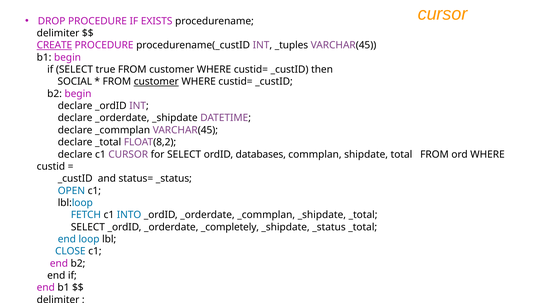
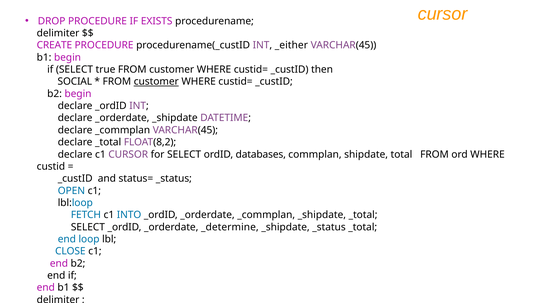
CREATE underline: present -> none (54, 45)
_tuples: _tuples -> _either (291, 45)
_completely: _completely -> _determine (230, 227)
